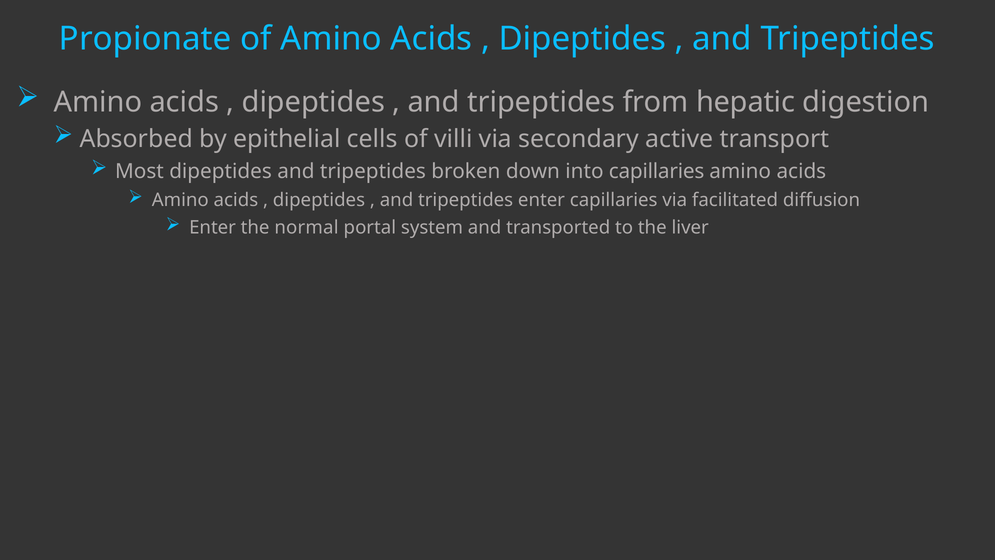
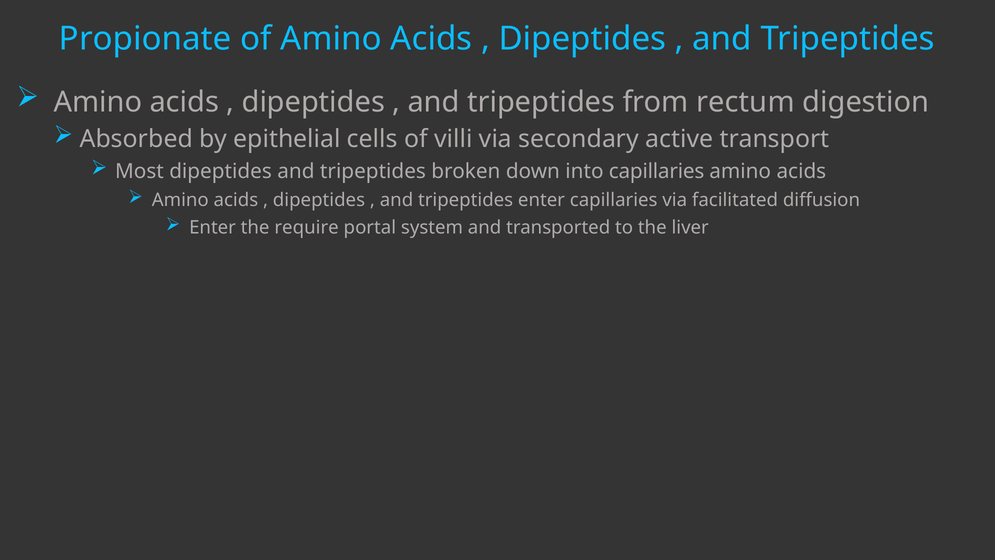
hepatic: hepatic -> rectum (745, 102)
normal: normal -> require (307, 228)
